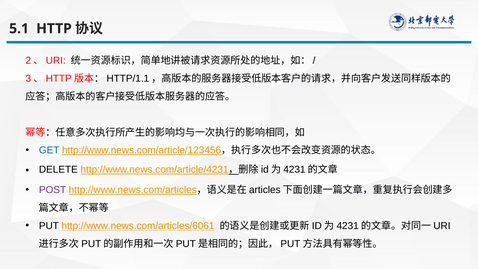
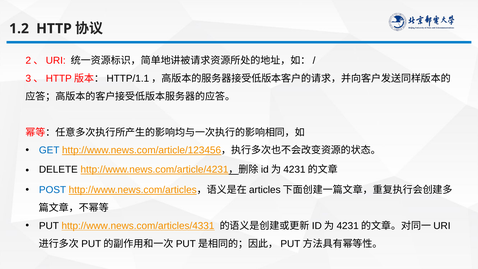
5.1: 5.1 -> 1.2 (19, 29)
POST colour: purple -> blue (53, 190)
http://www.news.com/articles/6061: http://www.news.com/articles/6061 -> http://www.news.com/articles/4331 (138, 226)
